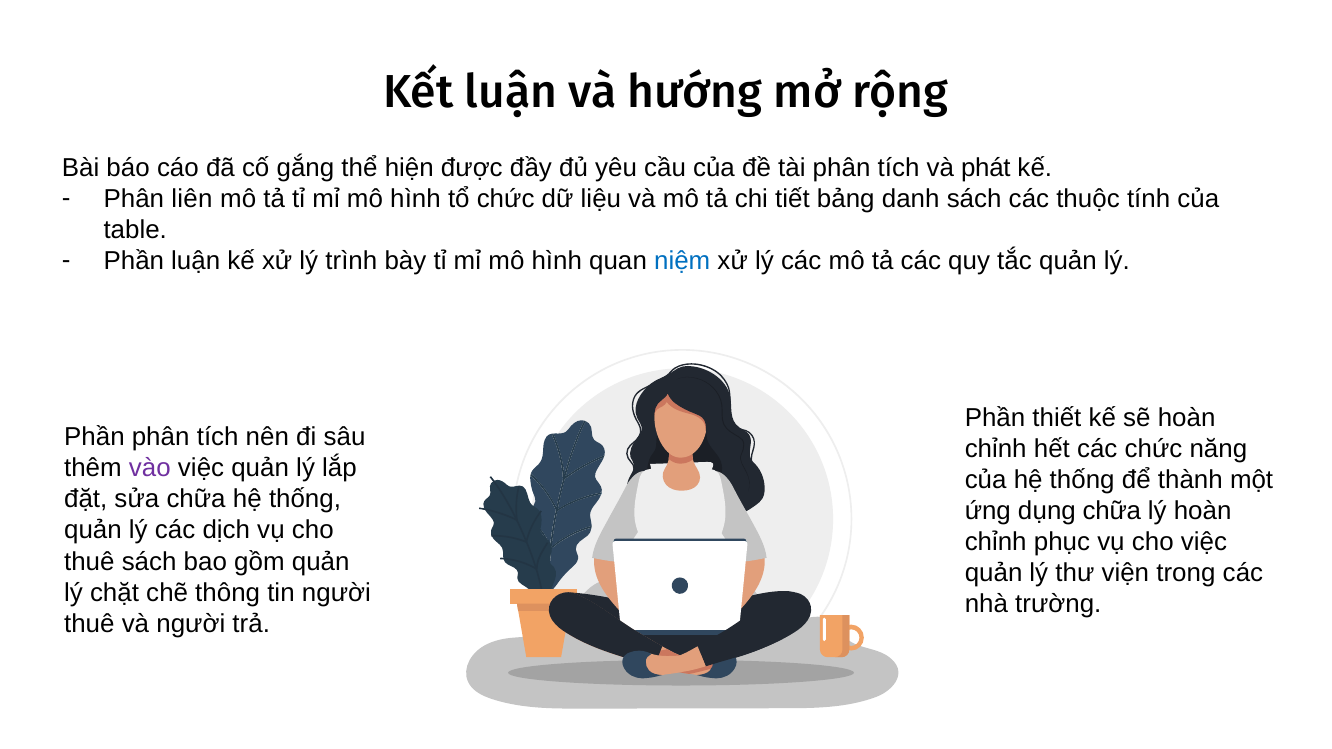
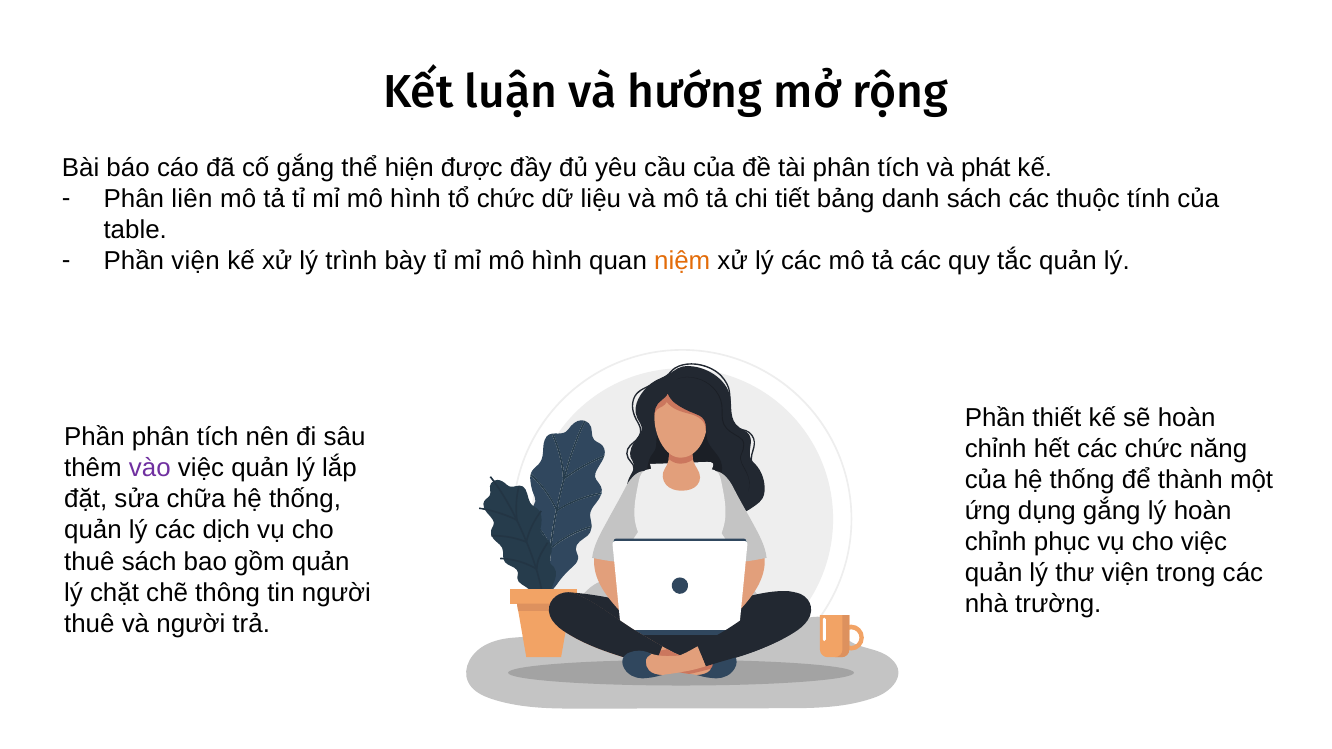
Phần luận: luận -> viện (196, 261)
niệm colour: blue -> orange (682, 261)
dụng chữa: chữa -> gắng (1112, 511)
